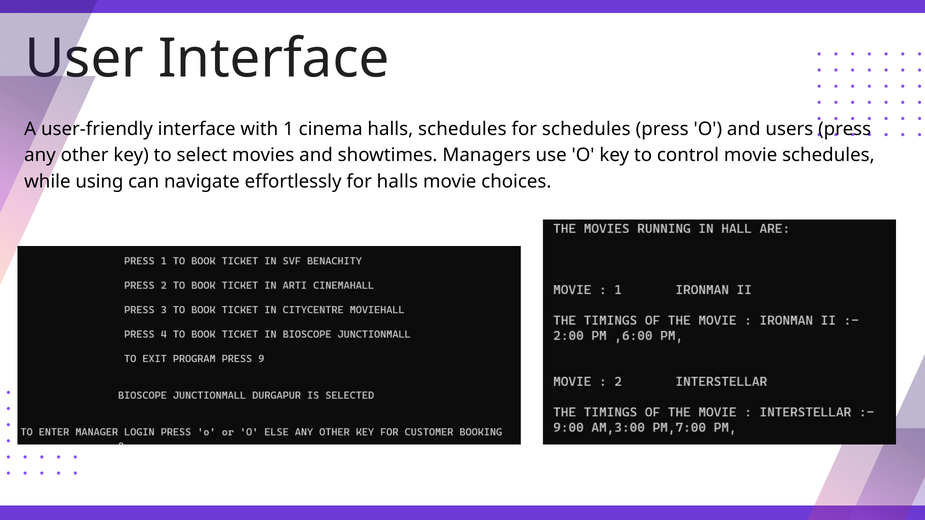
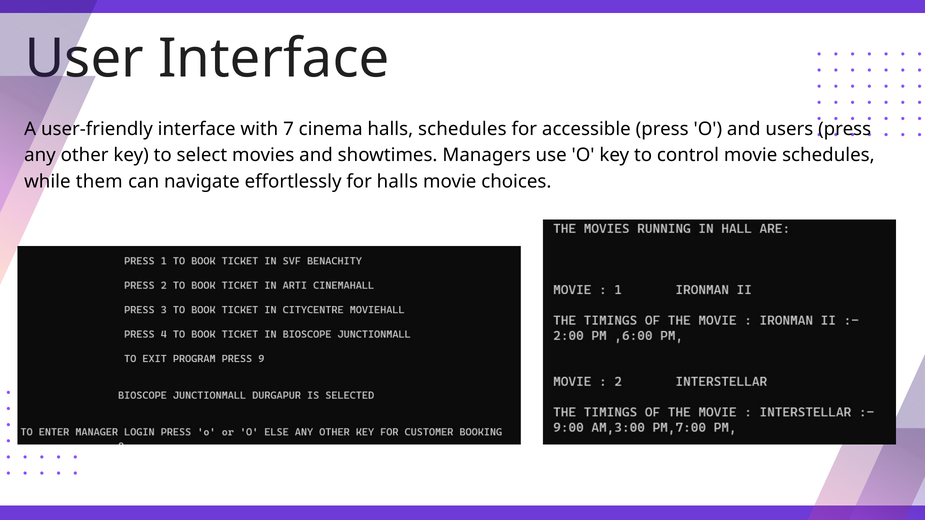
1: 1 -> 7 (289, 129)
for schedules: schedules -> accessible (586, 129)
using: using -> them (99, 182)
